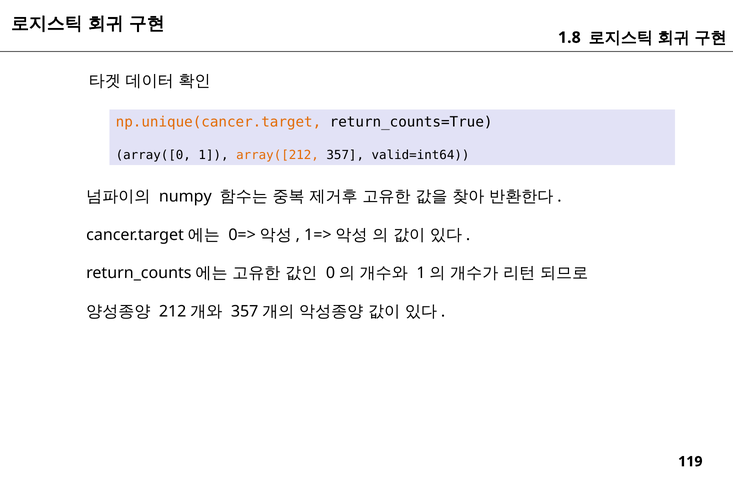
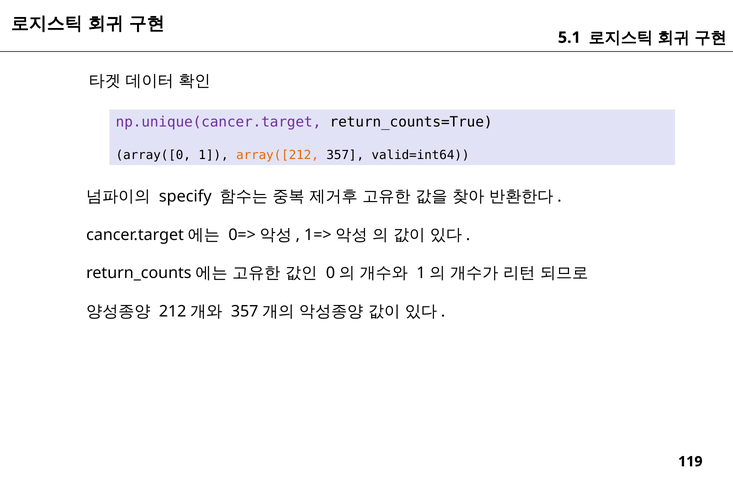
1.8: 1.8 -> 5.1 (569, 38)
np.unique(cancer.target colour: orange -> purple (218, 122)
numpy: numpy -> specify (185, 196)
